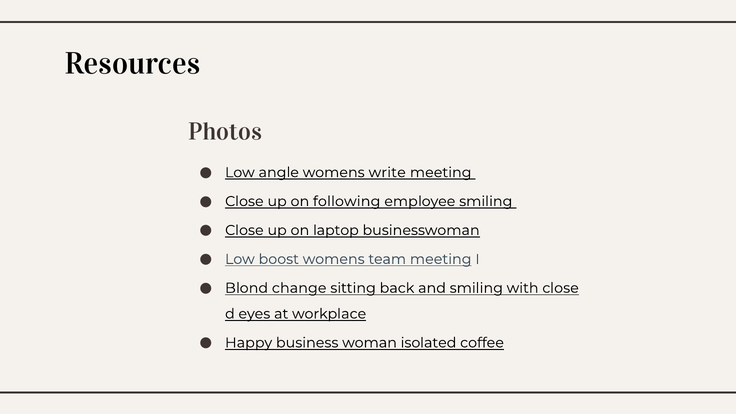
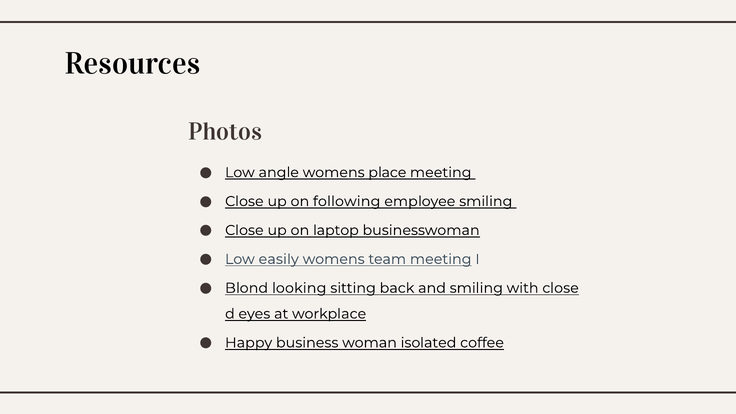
write: write -> place (387, 172)
boost: boost -> easily (279, 259)
change: change -> looking (299, 288)
